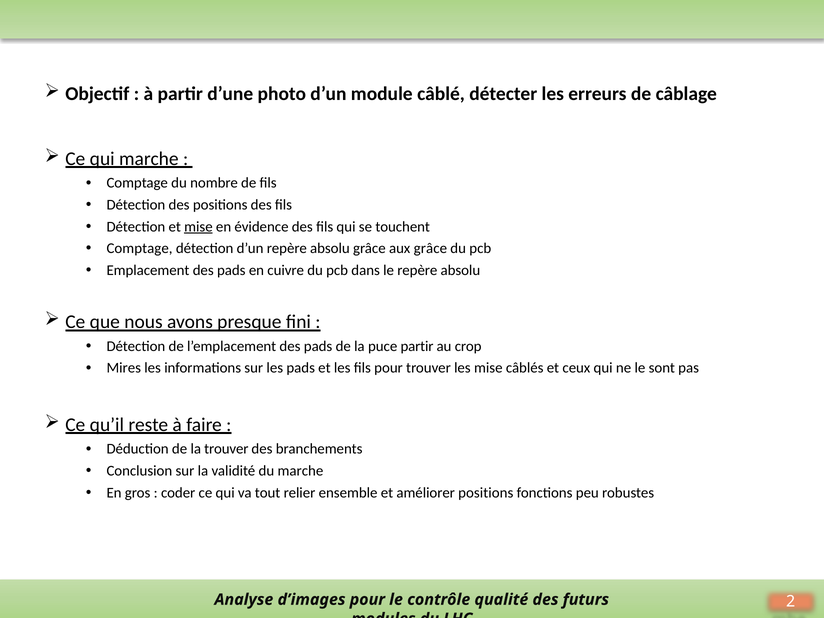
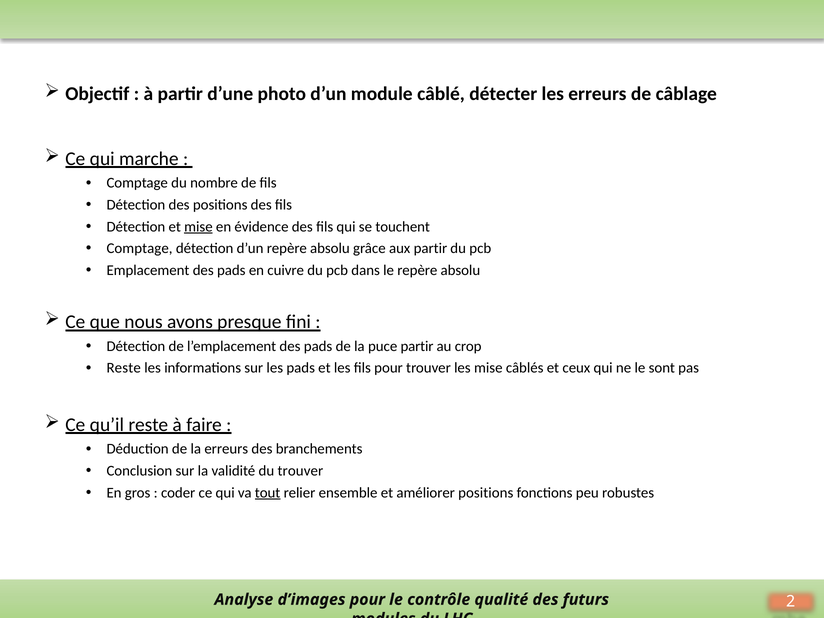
aux grâce: grâce -> partir (430, 248)
Mires: Mires -> Reste (124, 368)
la trouver: trouver -> erreurs (226, 449)
du marche: marche -> trouver (300, 471)
tout underline: none -> present (268, 493)
